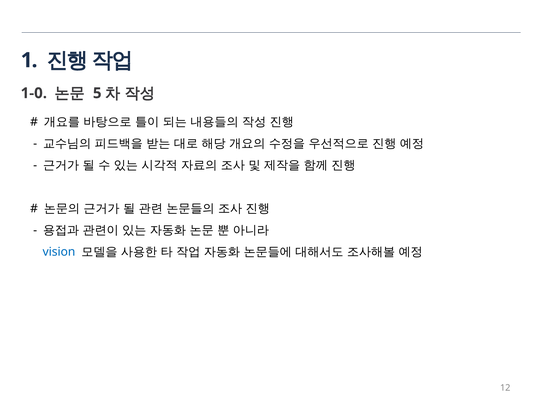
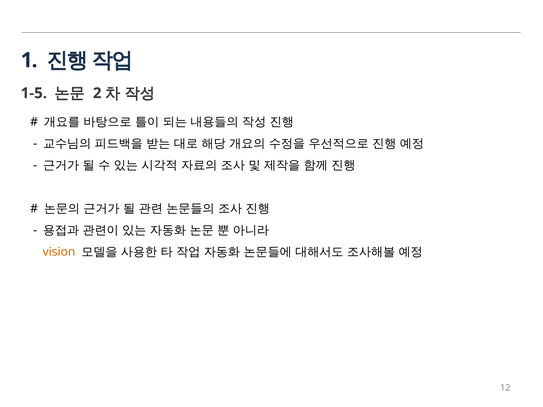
1-0: 1-0 -> 1-5 (34, 93)
5: 5 -> 2 (97, 93)
vision colour: blue -> orange (59, 252)
